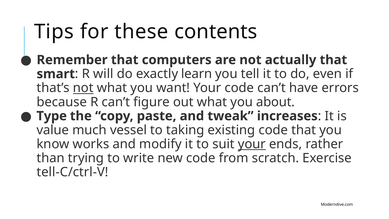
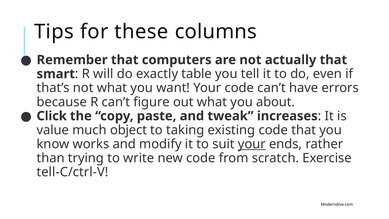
contents: contents -> columns (216, 32)
learn: learn -> table (197, 74)
not underline: present -> none (83, 88)
Type: Type -> Click (52, 116)
vessel: vessel -> object (129, 130)
